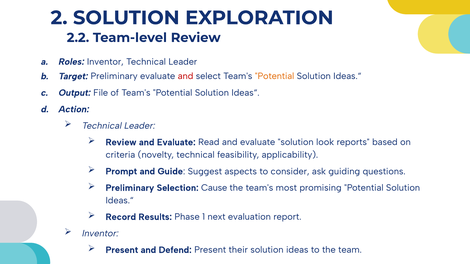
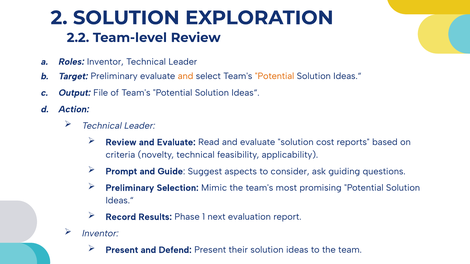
and colour: red -> orange (186, 76)
look: look -> cost (325, 142)
Cause: Cause -> Mimic (214, 188)
